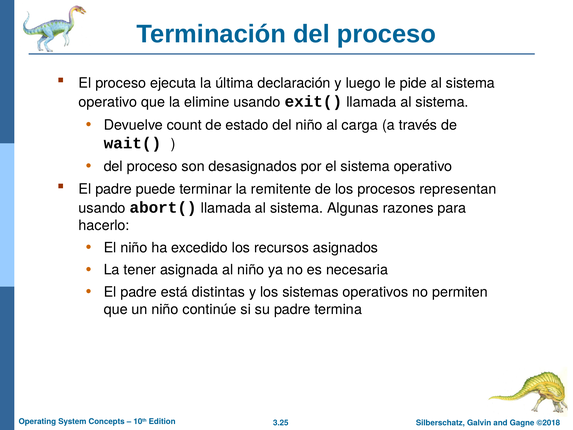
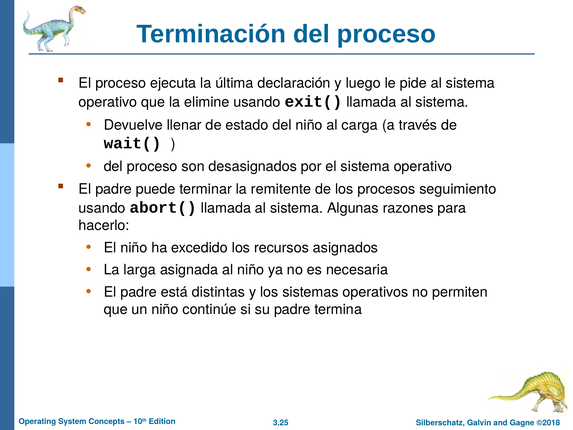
count: count -> llenar (184, 125)
representan: representan -> seguimiento (458, 189)
tener: tener -> larga (140, 270)
